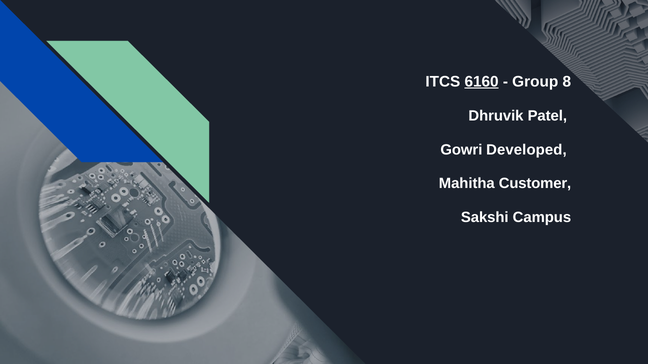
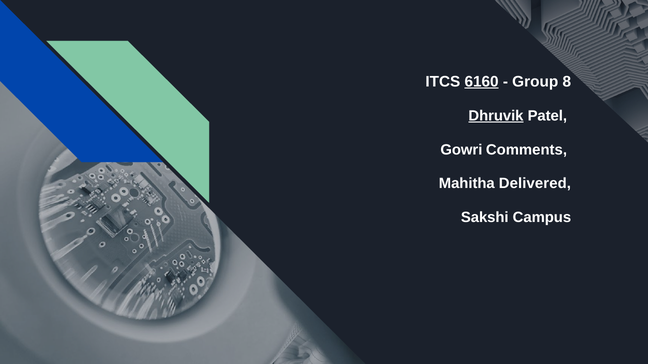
Dhruvik underline: none -> present (496, 116)
Developed: Developed -> Comments (526, 150)
Customer: Customer -> Delivered (535, 184)
